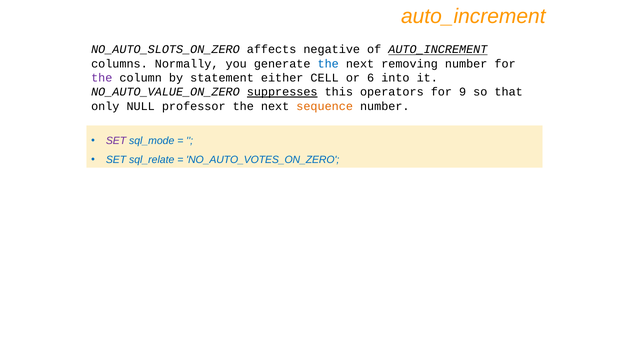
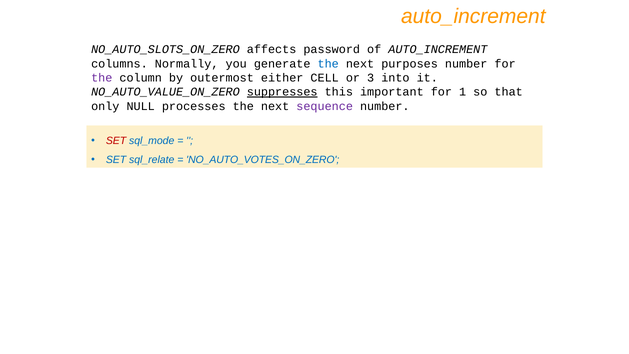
negative: negative -> password (332, 50)
AUTO_INCREMENT underline: present -> none (438, 50)
removing: removing -> purposes (410, 64)
statement: statement -> outermost (222, 78)
6: 6 -> 3 (371, 78)
operators: operators -> important (392, 92)
9: 9 -> 1 (463, 92)
professor: professor -> processes (194, 106)
sequence colour: orange -> purple (325, 106)
SET colour: purple -> red (116, 141)
